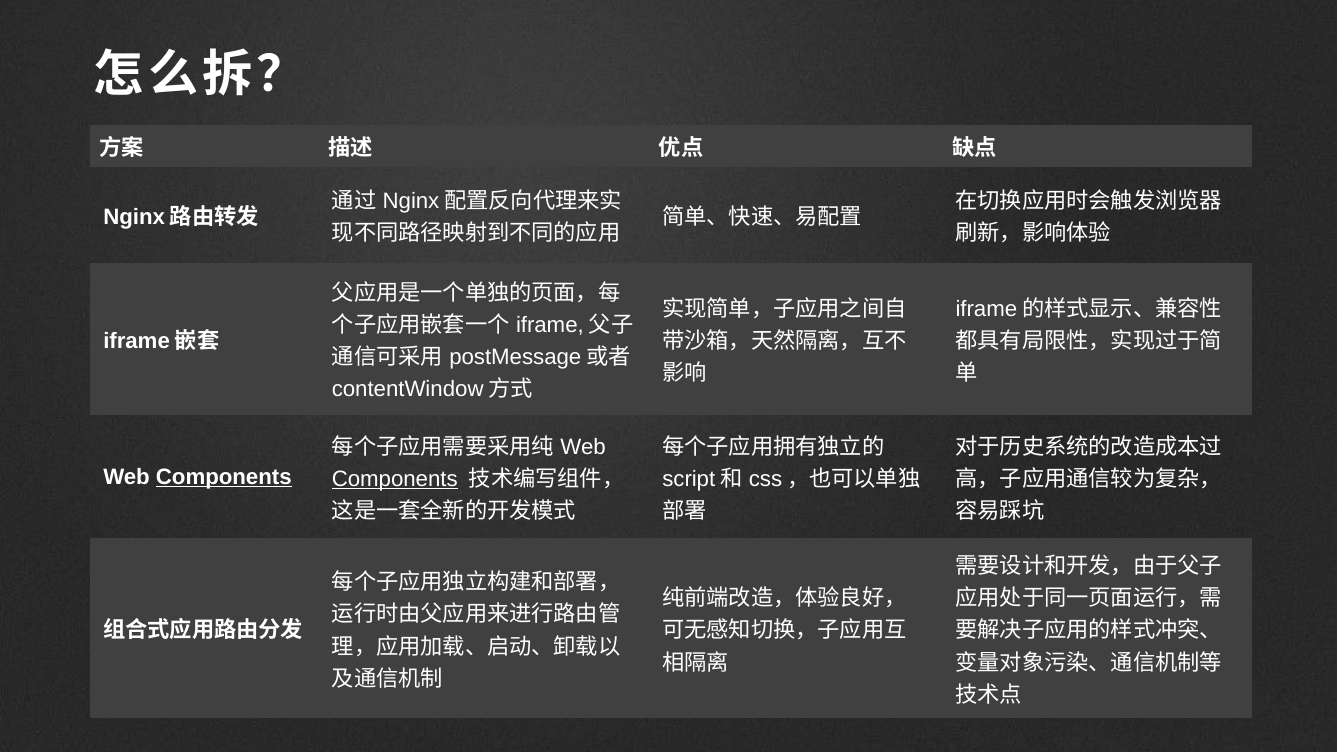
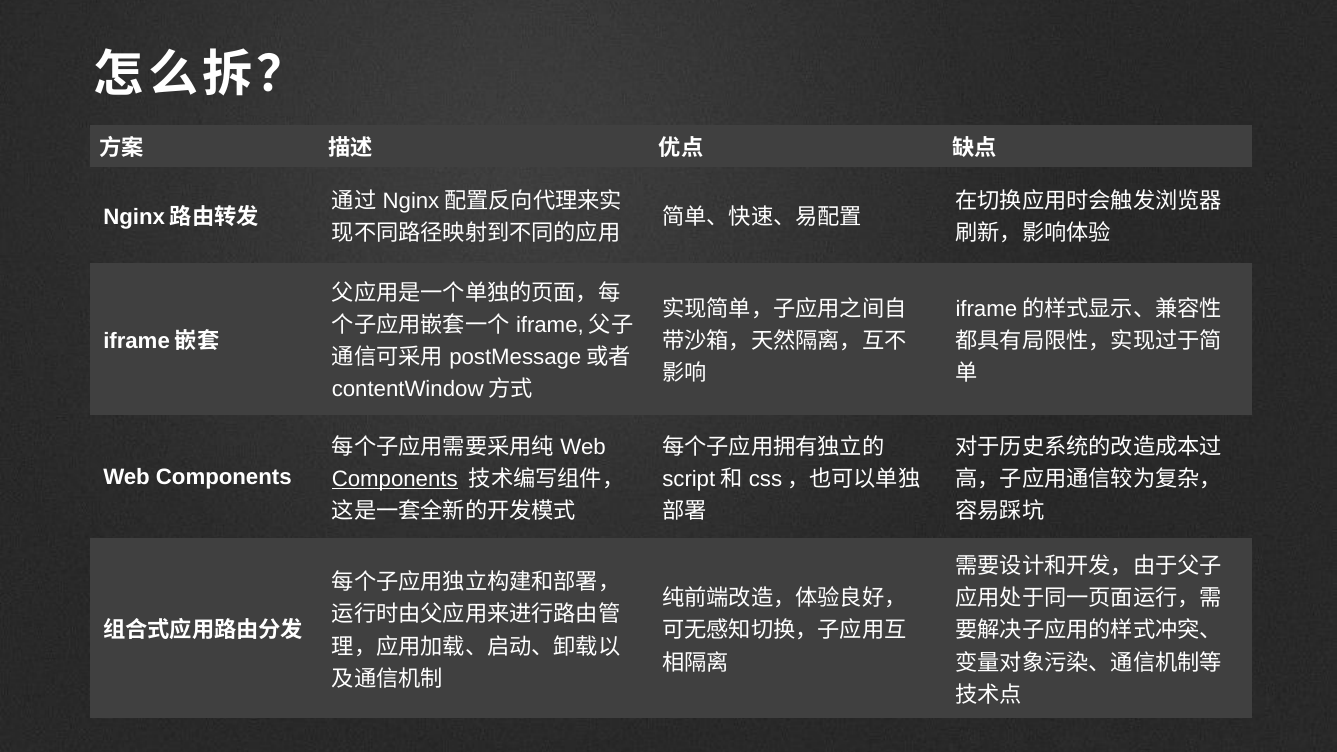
Components underline: present -> none (224, 477)
